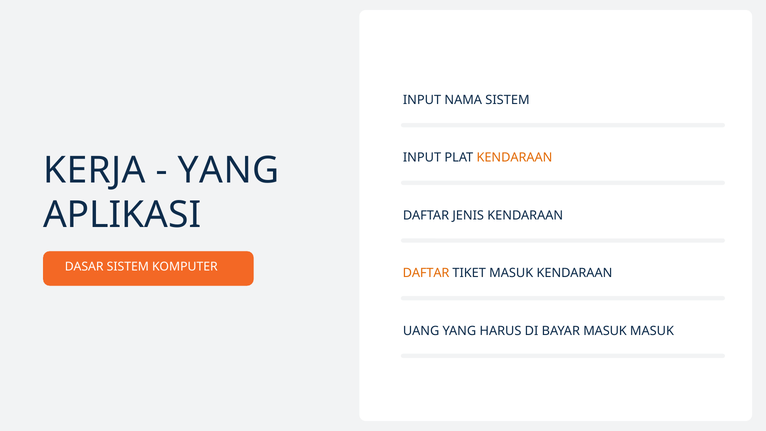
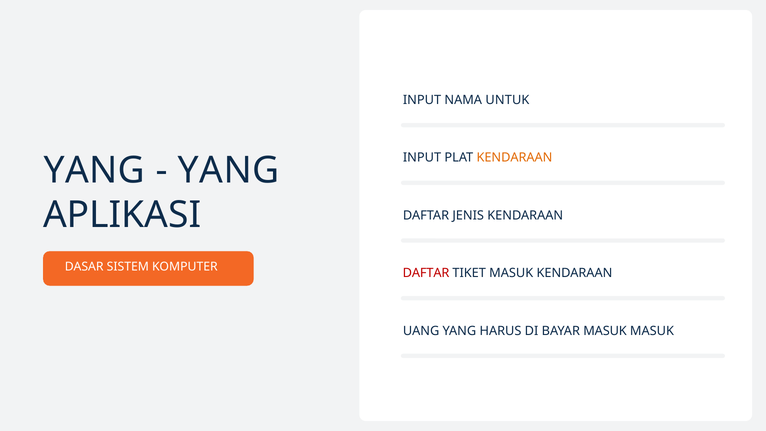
NAMA SISTEM: SISTEM -> UNTUK (507, 100)
KERJA: KERJA -> YANG (94, 170)
DAFTAR colour: orange -> red (426, 273)
